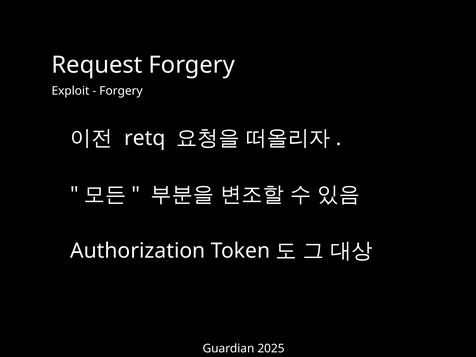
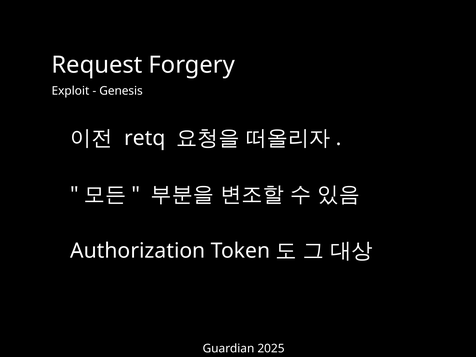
Forgery: Forgery -> Genesis (121, 91)
